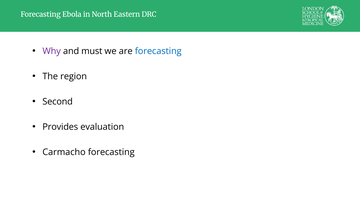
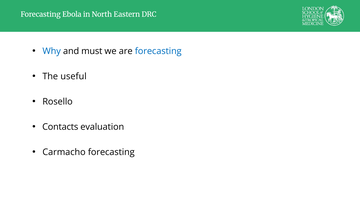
Why colour: purple -> blue (52, 51)
region: region -> useful (74, 76)
Second: Second -> Rosello (58, 101)
Provides: Provides -> Contacts (60, 127)
